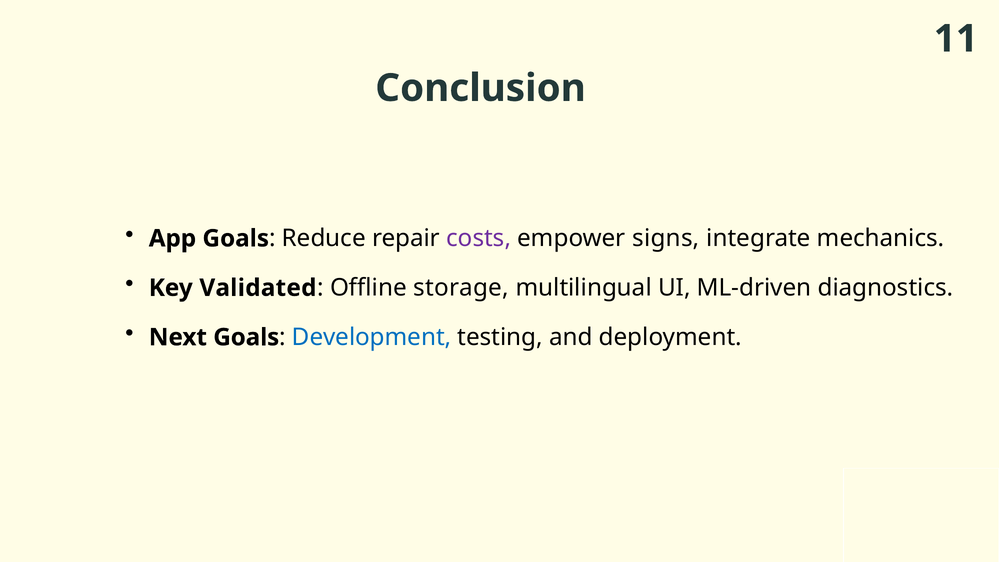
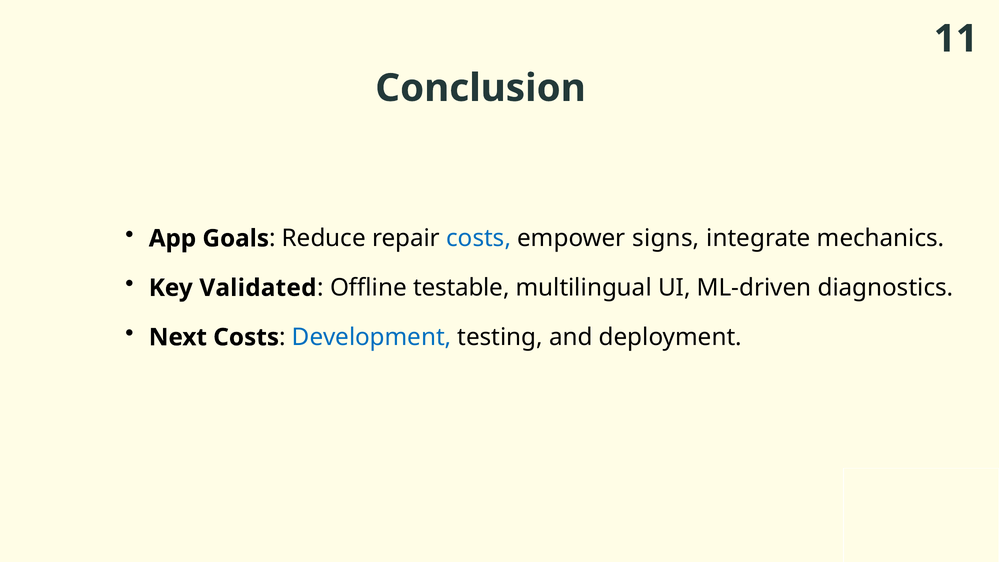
costs colour: purple -> blue (479, 238)
storage: storage -> testable (461, 288)
Next Goals: Goals -> Costs (246, 337)
